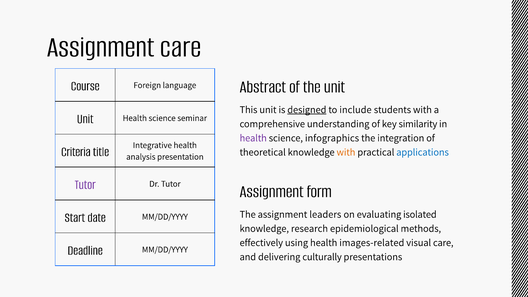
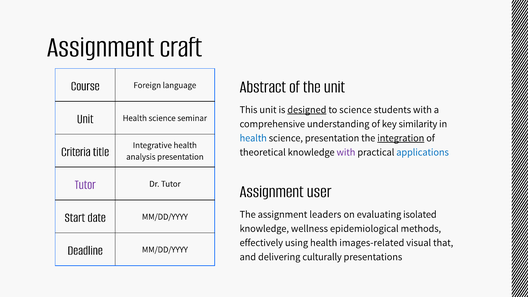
Assignment care: care -> craft (181, 46)
to include: include -> science (355, 110)
health colour: purple -> blue (253, 138)
science infographics: infographics -> presentation (332, 138)
integration underline: none -> present (401, 138)
with colour: orange -> purple (346, 152)
form: form -> user (319, 191)
research: research -> wellness (309, 228)
visual care: care -> that (443, 243)
